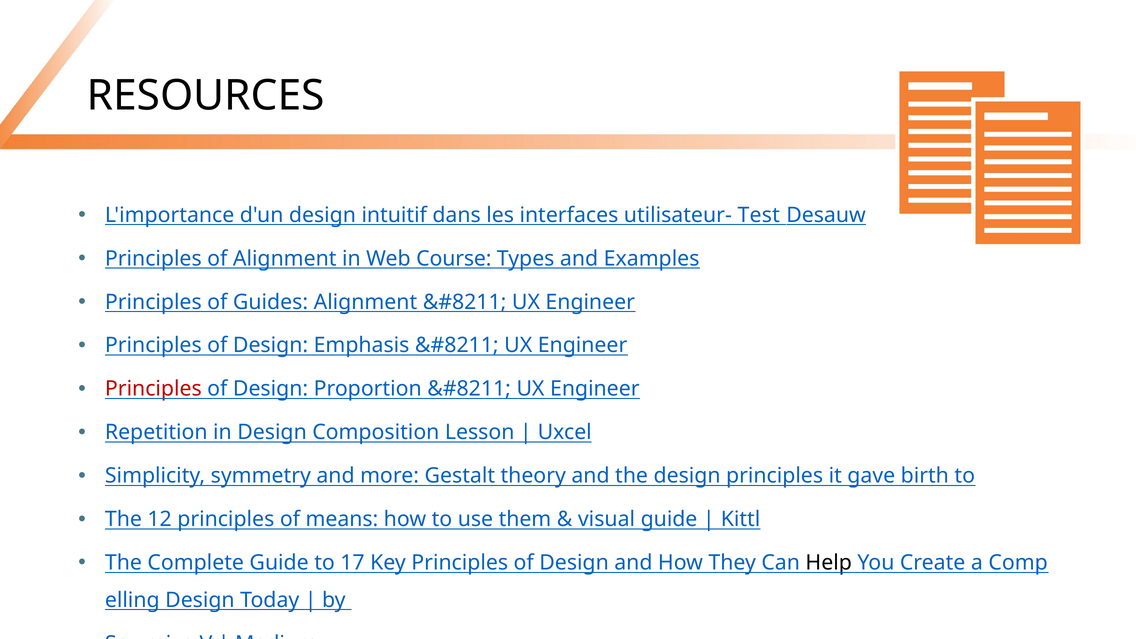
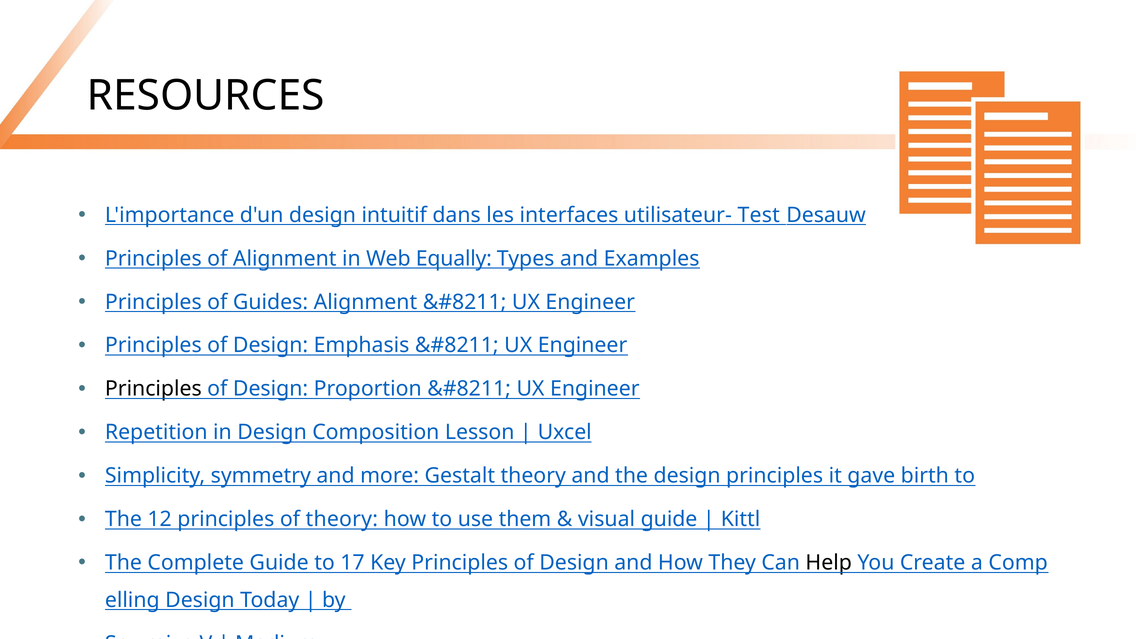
Course: Course -> Equally (454, 258)
Principles colour: red -> black (153, 389)
of means: means -> theory (342, 519)
